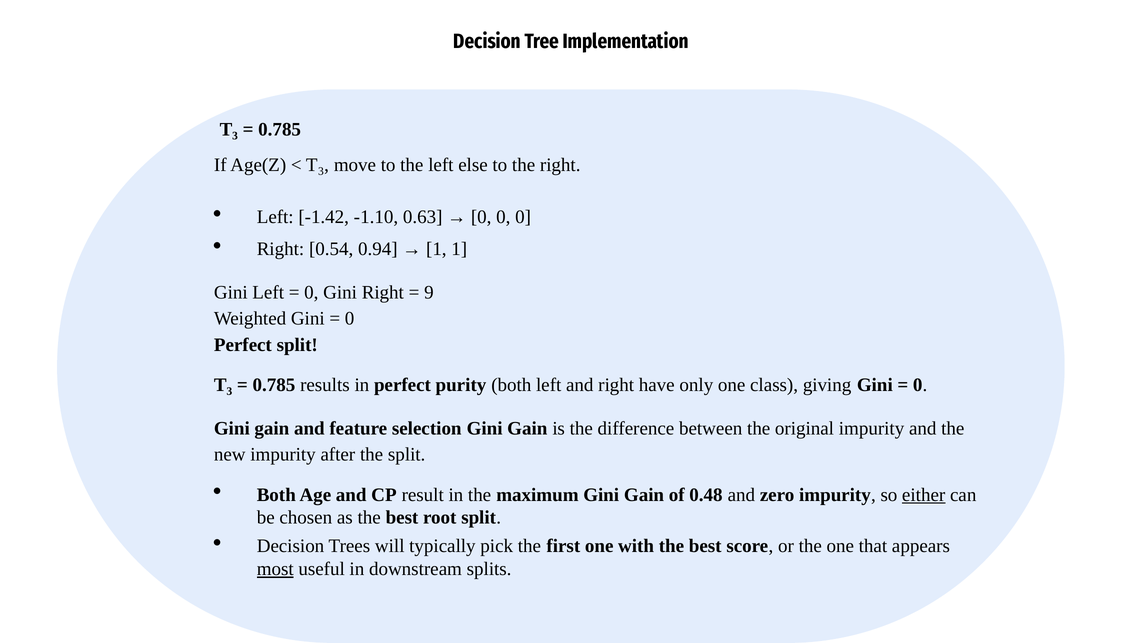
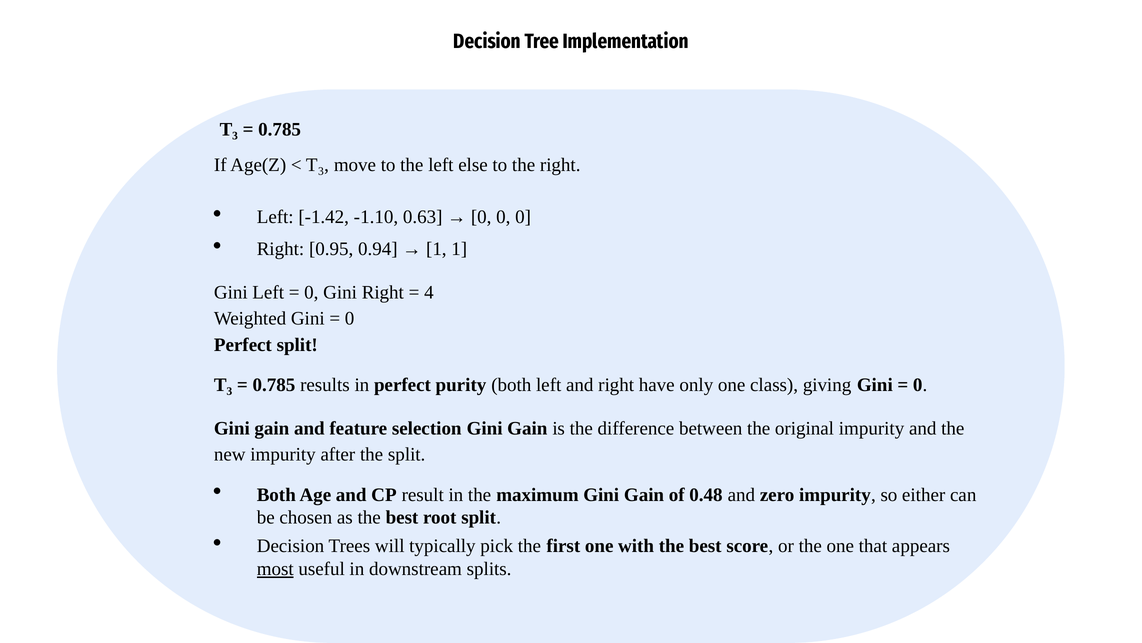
0.54: 0.54 -> 0.95 (331, 249)
9: 9 -> 4 (429, 292)
either underline: present -> none (924, 494)
